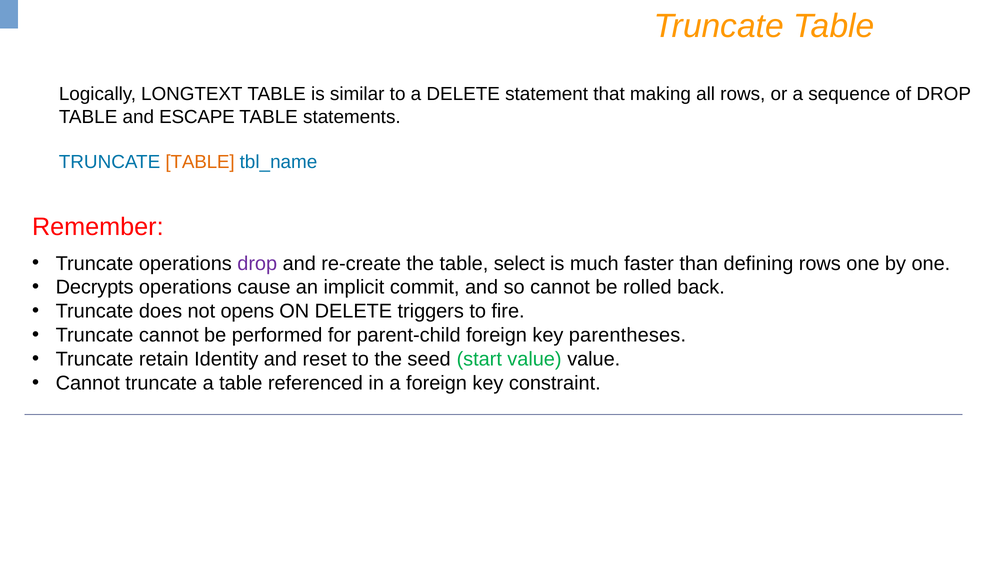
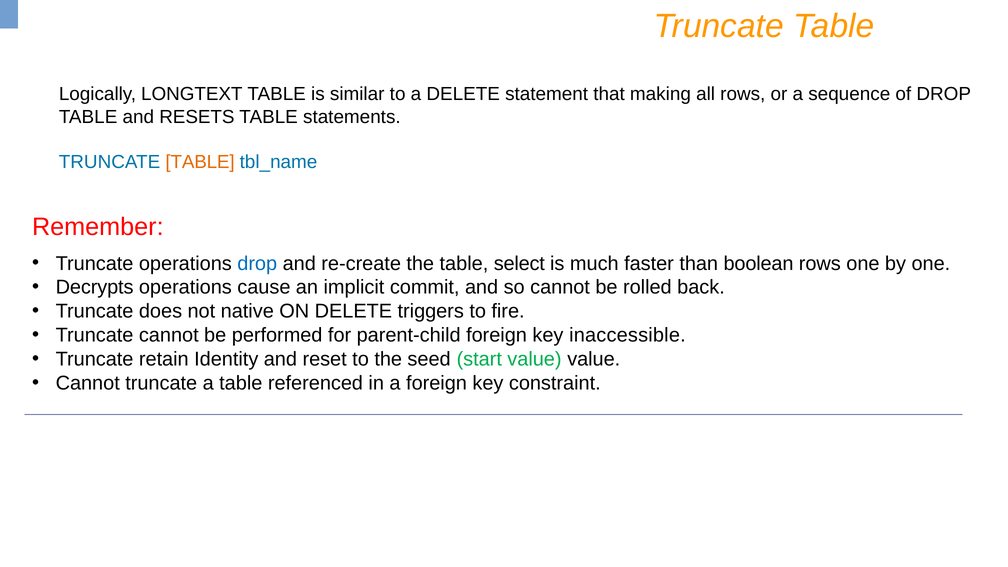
ESCAPE: ESCAPE -> RESETS (197, 117)
drop colour: purple -> blue (257, 263)
defining: defining -> boolean (759, 263)
opens: opens -> native (247, 311)
parentheses: parentheses -> inaccessible (627, 335)
